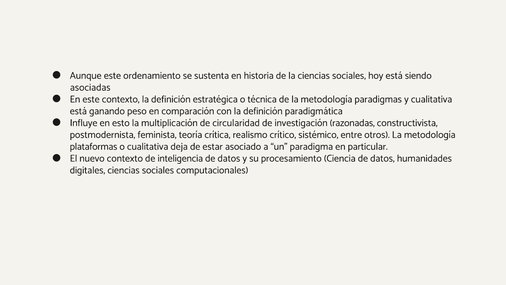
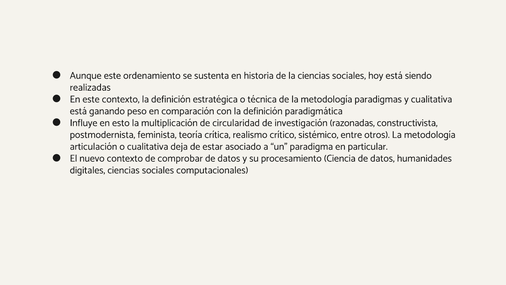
asociadas: asociadas -> realizadas (90, 87)
plataformas: plataformas -> articulación (93, 146)
inteligencia: inteligencia -> comprobar (180, 158)
